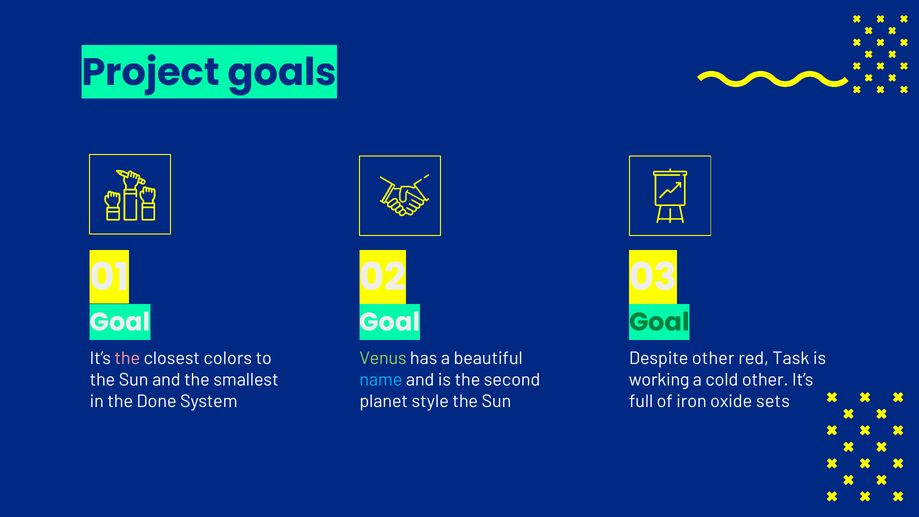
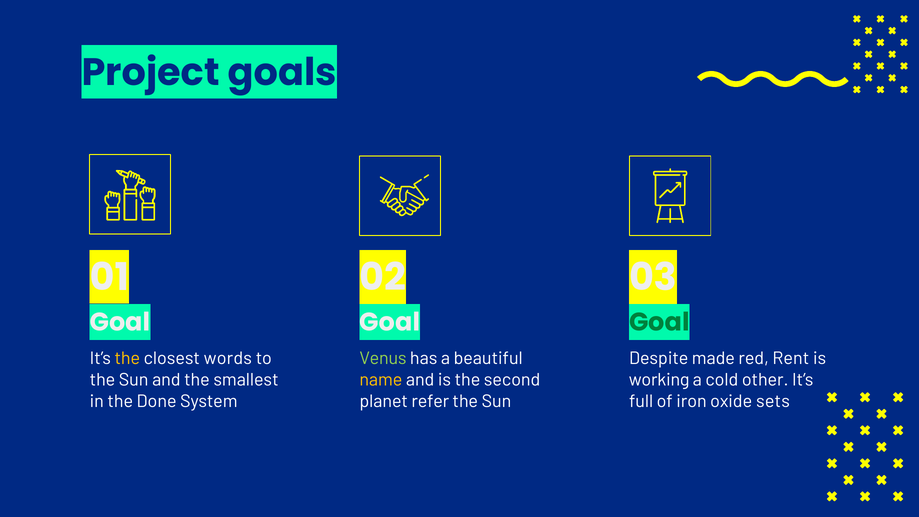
the colour: pink -> yellow (127, 358)
colors: colors -> words (228, 358)
Despite other: other -> made (713, 358)
Task: Task -> Rent (791, 358)
name colour: light blue -> yellow (381, 380)
style: style -> refer (430, 401)
